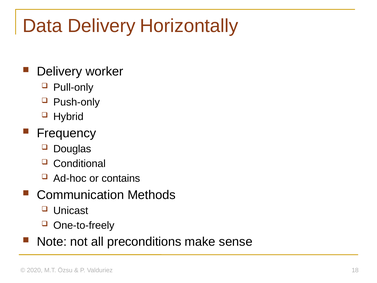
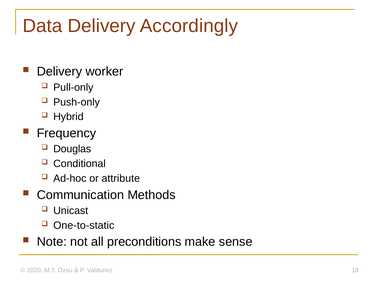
Horizontally: Horizontally -> Accordingly (189, 26)
contains: contains -> attribute (121, 178)
One-to-freely: One-to-freely -> One-to-static (84, 225)
